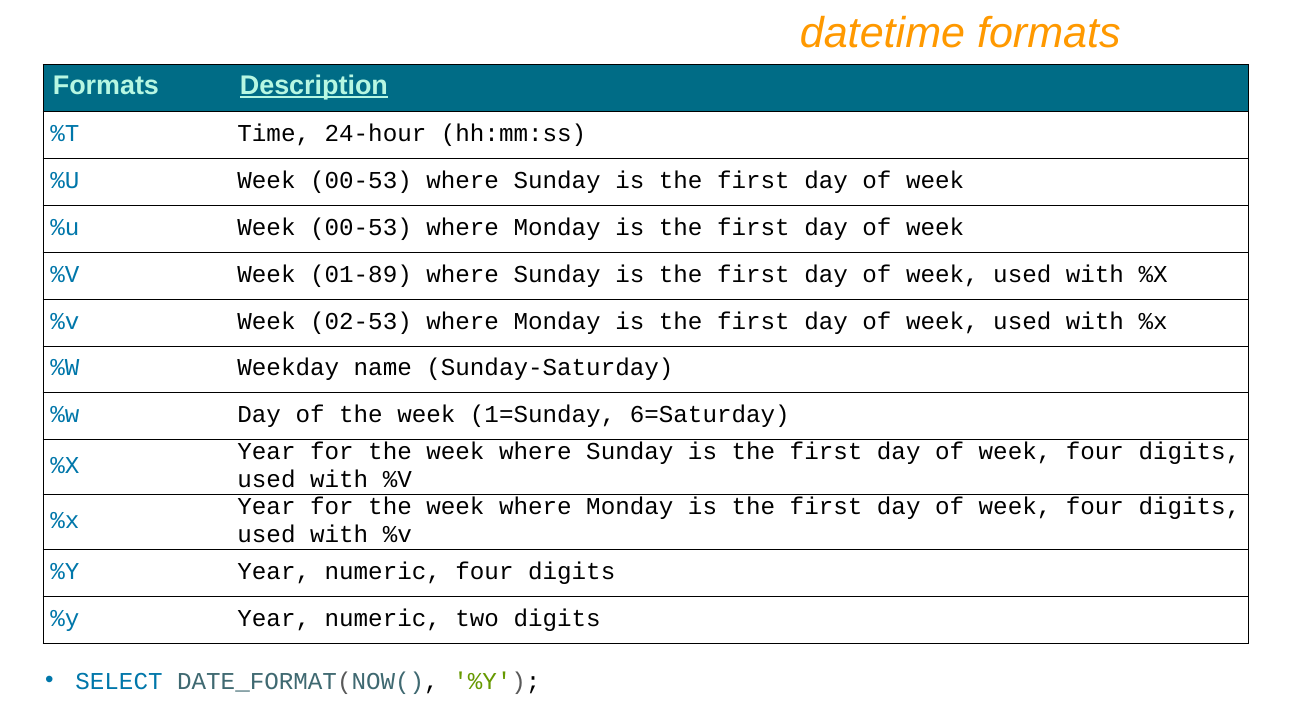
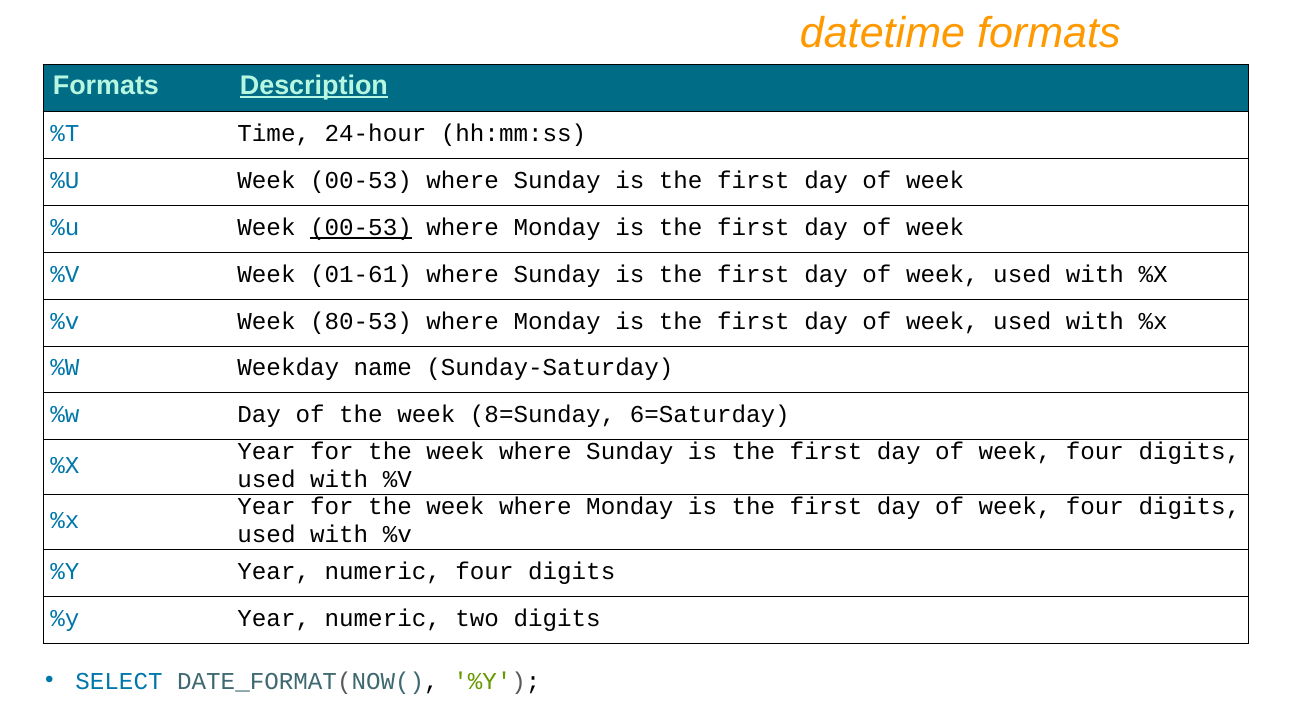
00-53 underline: none -> present (361, 227)
01-89: 01-89 -> 01-61 (361, 274)
02-53: 02-53 -> 80-53 (361, 321)
1=Sunday: 1=Sunday -> 8=Sunday (543, 415)
